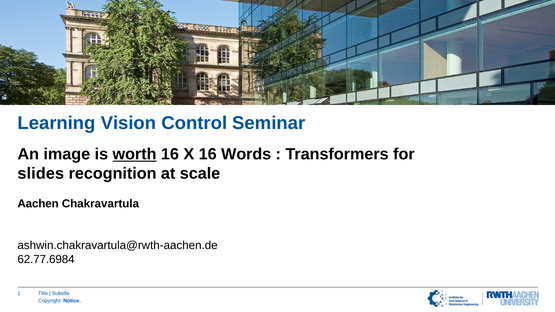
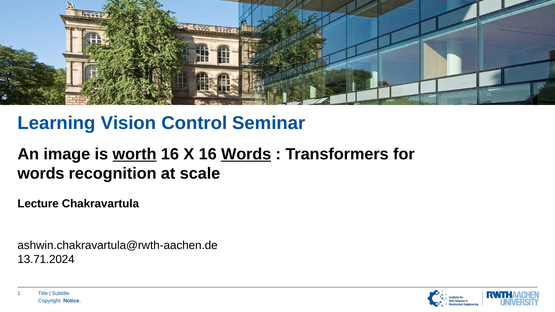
Words underline: none -> present (246, 154)
slides: slides -> words (41, 174)
Aachen: Aachen -> Lecture (38, 204)
62.77.6984: 62.77.6984 -> 13.71.2024 (46, 259)
